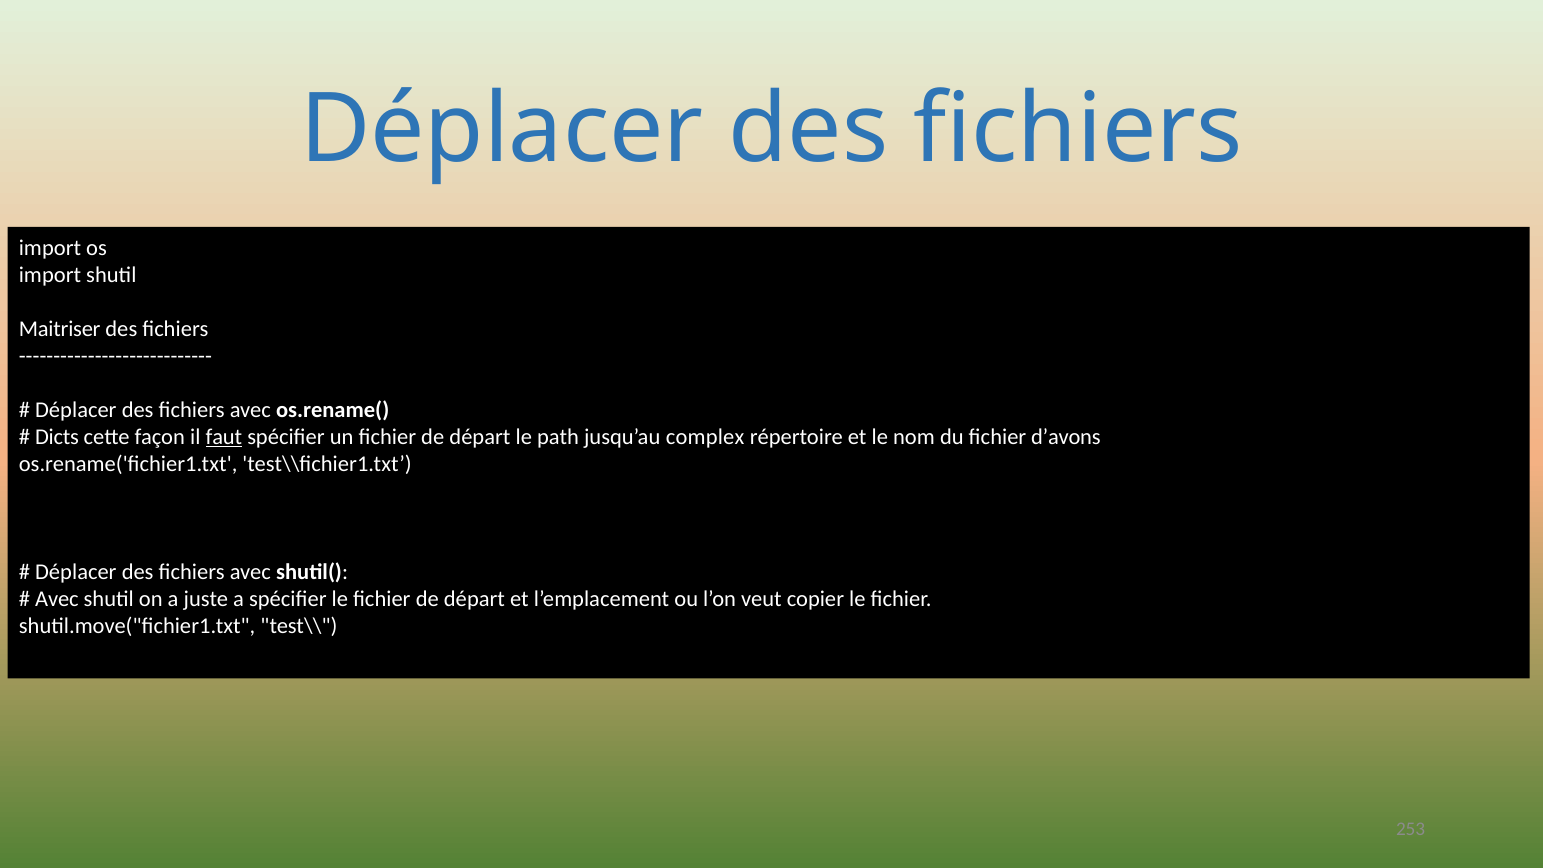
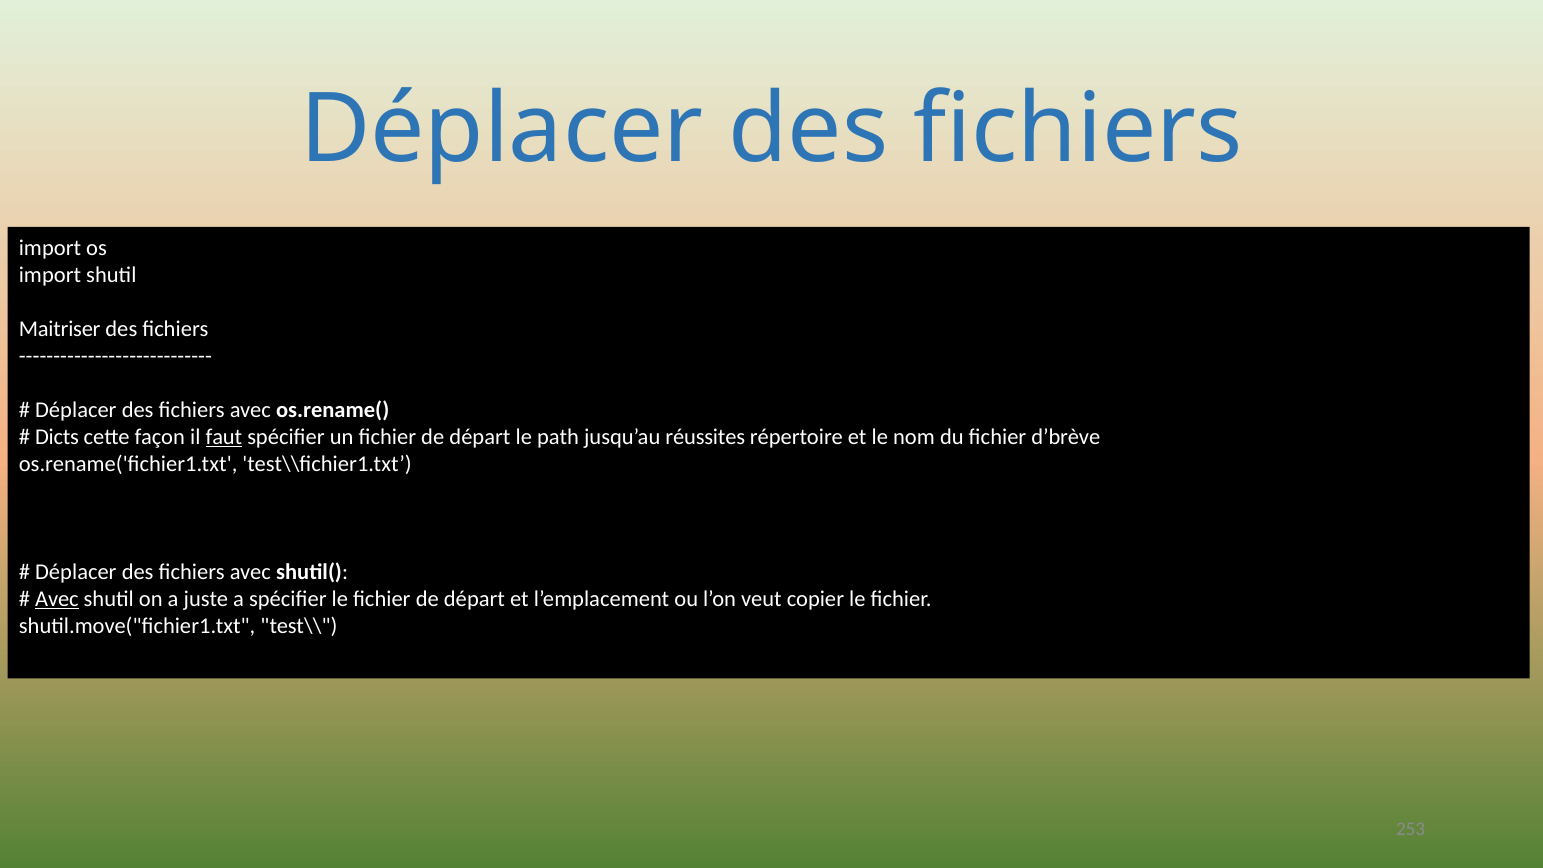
complex: complex -> réussites (705, 437)
d’avons: d’avons -> d’brève (1066, 437)
Avec underline: none -> present (57, 599)
